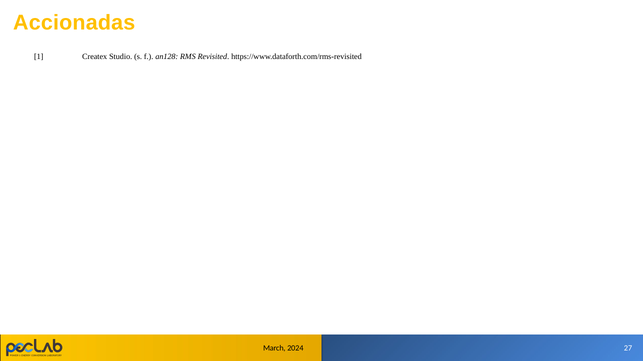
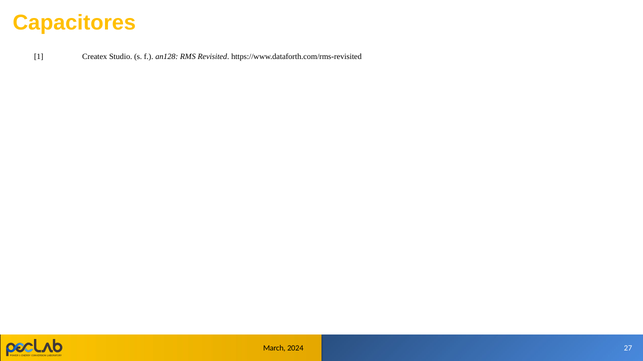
Accionadas: Accionadas -> Capacitores (74, 23)
